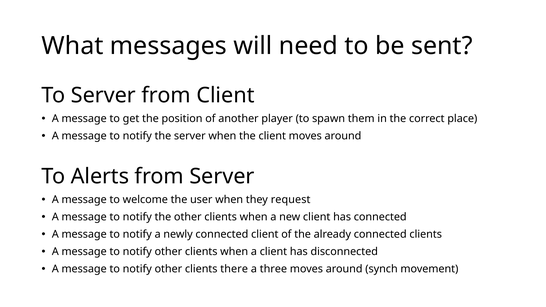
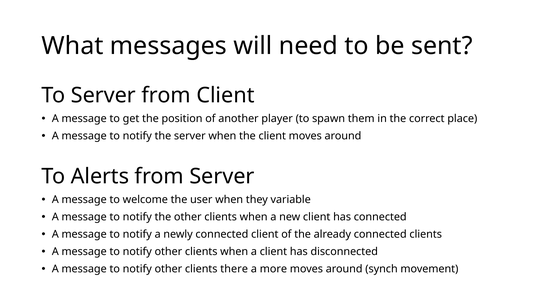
request: request -> variable (291, 200)
three: three -> more (273, 269)
